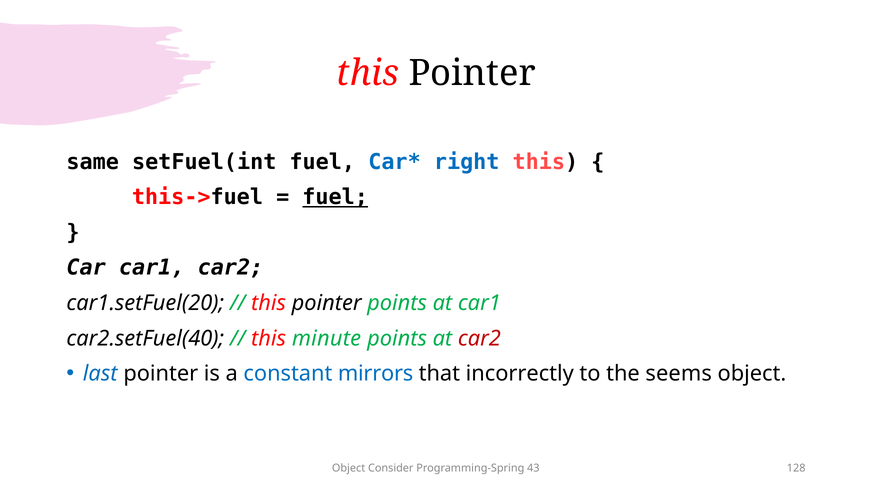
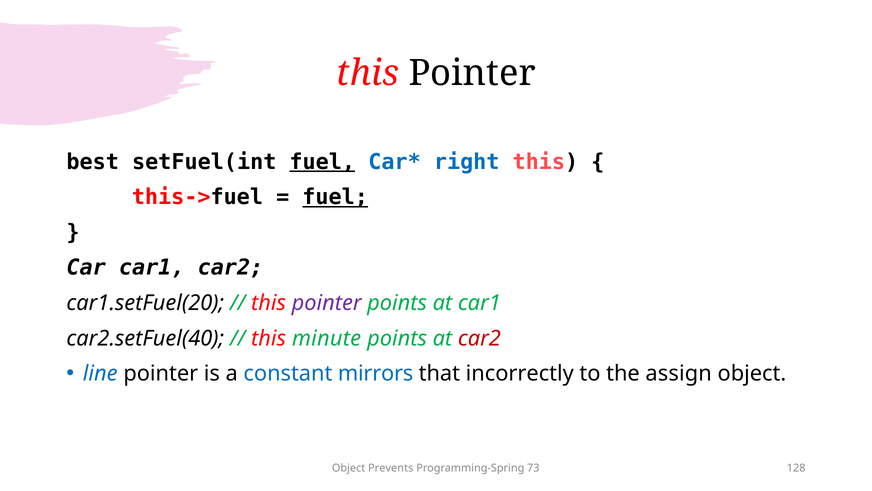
same: same -> best (93, 162)
fuel underline: none -> present (322, 162)
pointer colour: black -> purple (327, 303)
last: last -> line (100, 373)
seems: seems -> assign (679, 373)
Consider: Consider -> Prevents (391, 468)
43: 43 -> 73 (533, 468)
